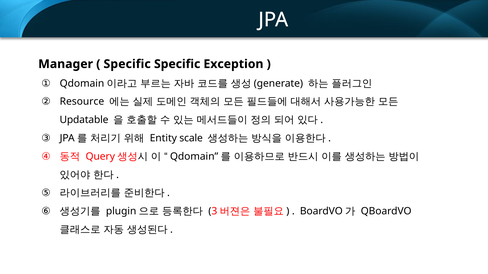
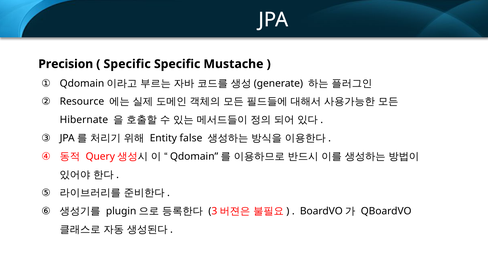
Manager: Manager -> Precision (66, 64)
Exception: Exception -> Mustache (233, 64)
Updatable: Updatable -> Hibernate (84, 120)
scale: scale -> false (191, 138)
